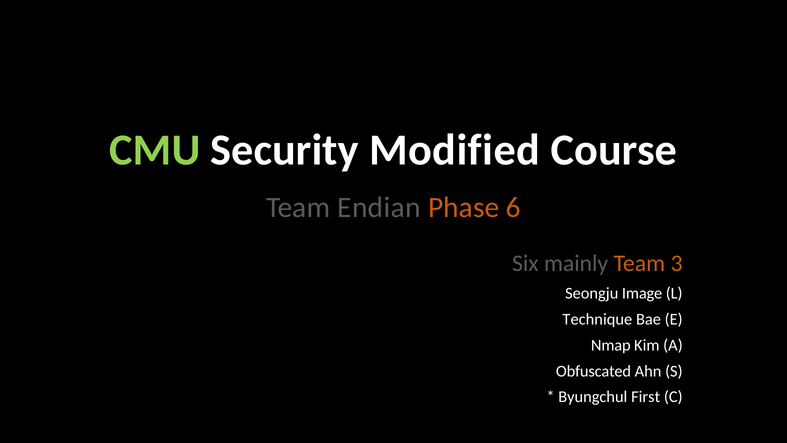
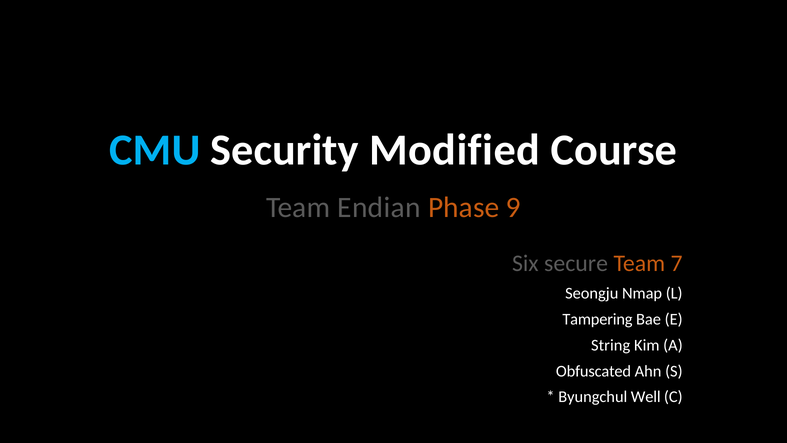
CMU colour: light green -> light blue (155, 150)
6: 6 -> 9 (513, 207)
mainly: mainly -> secure (576, 263)
3: 3 -> 7 (677, 263)
Image: Image -> Nmap (642, 293)
Technique: Technique -> Tampering (597, 319)
Nmap: Nmap -> String (611, 345)
First: First -> Well (646, 397)
